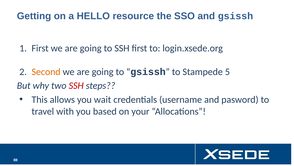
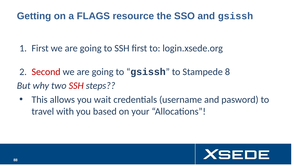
HELLO: HELLO -> FLAGS (93, 16)
Second colour: orange -> red (46, 72)
5: 5 -> 8 (227, 72)
